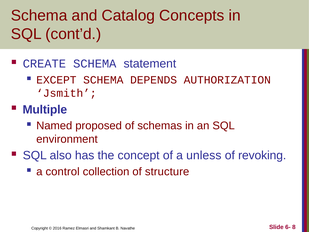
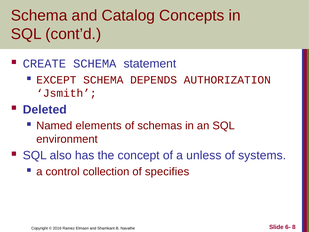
Multiple: Multiple -> Deleted (45, 109)
proposed: proposed -> elements (99, 126)
revoking: revoking -> systems (262, 155)
structure: structure -> specifies (167, 171)
